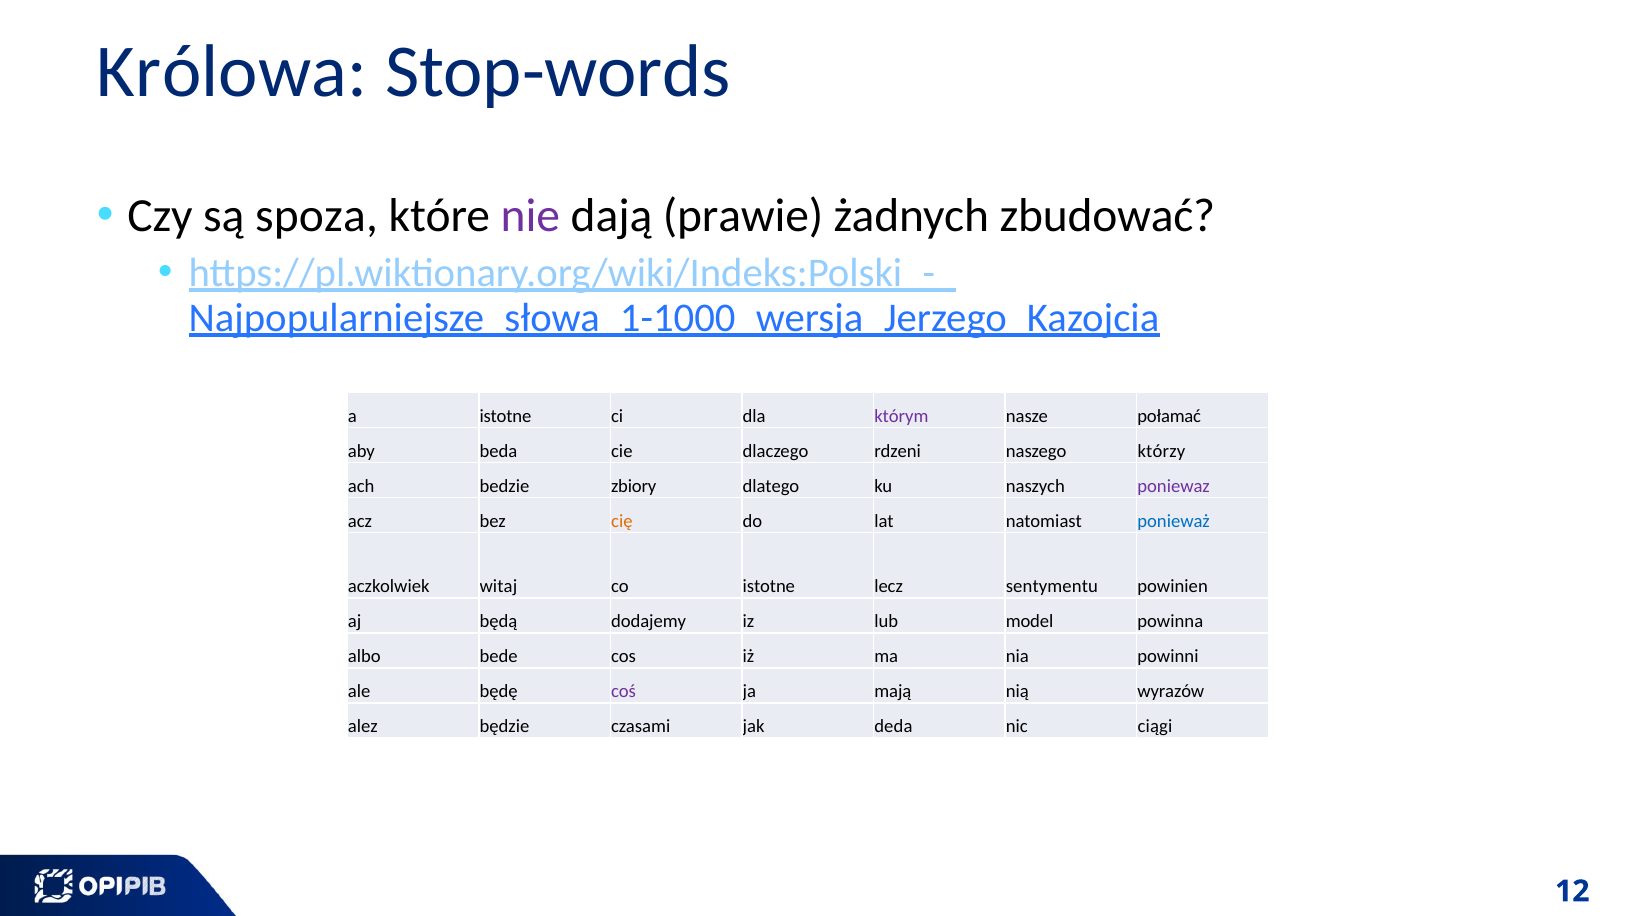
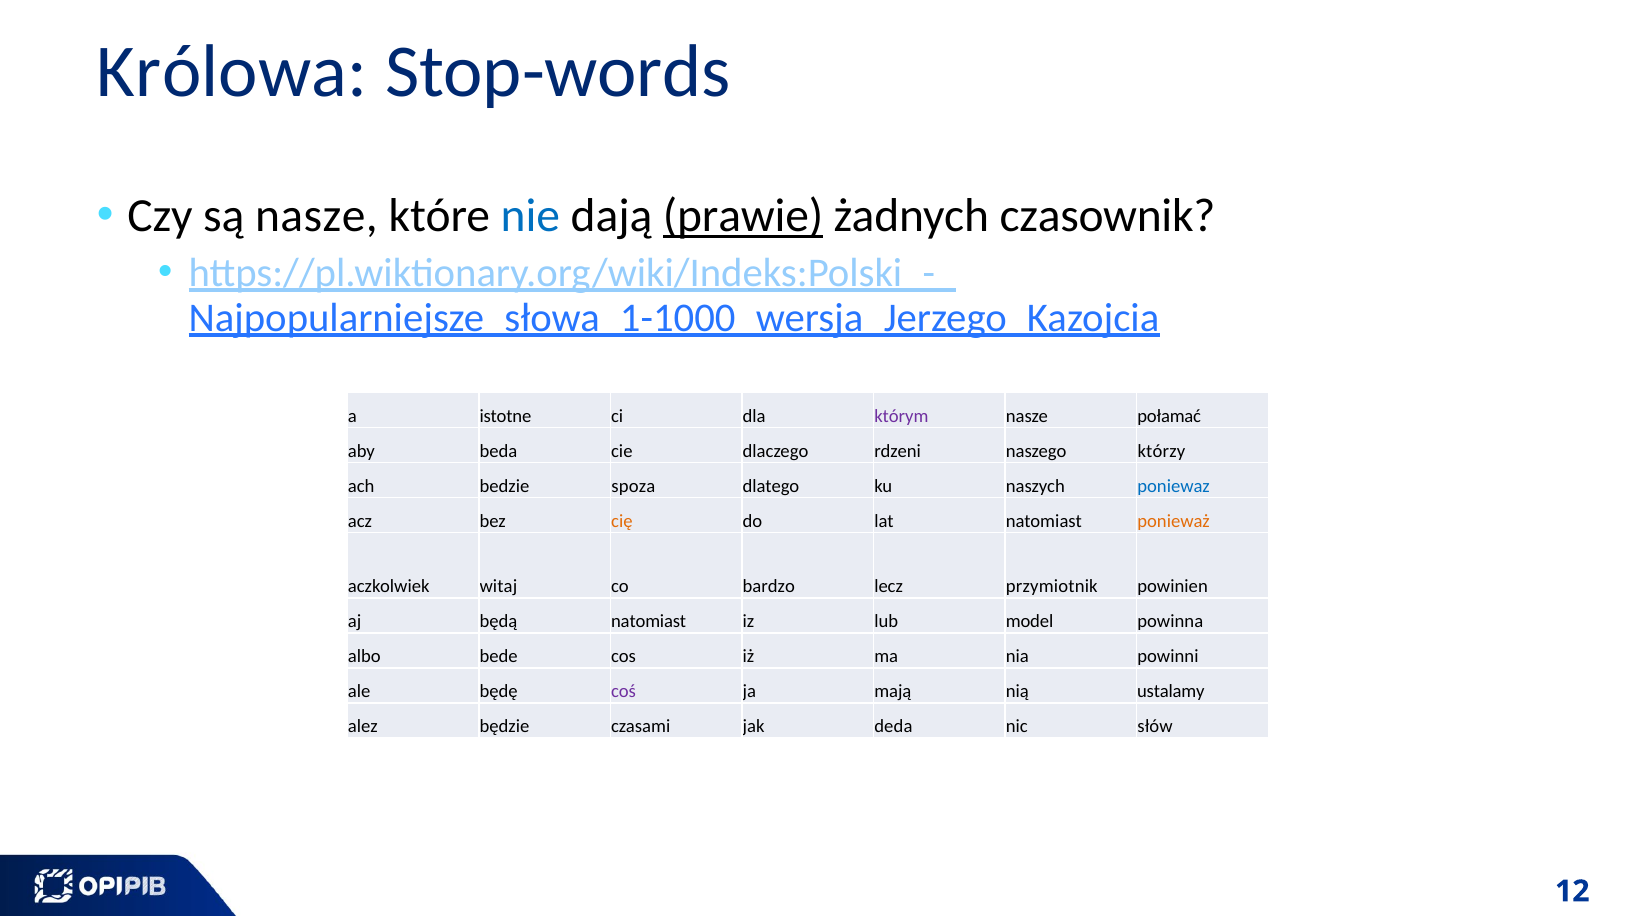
są spoza: spoza -> nasze (316, 216)
nie colour: purple -> blue (530, 216)
prawie underline: none -> present (743, 216)
zbudować: zbudować -> czasownik (1107, 216)
zbiory: zbiory -> spoza (633, 486)
poniewaz colour: purple -> blue (1174, 486)
ponieważ colour: blue -> orange (1174, 521)
co istotne: istotne -> bardzo (769, 587)
sentymentu: sentymentu -> przymiotnik (1052, 587)
będą dodajemy: dodajemy -> natomiast (649, 622)
wyrazów: wyrazów -> ustalamy (1171, 691)
ciągi: ciągi -> słów (1155, 726)
